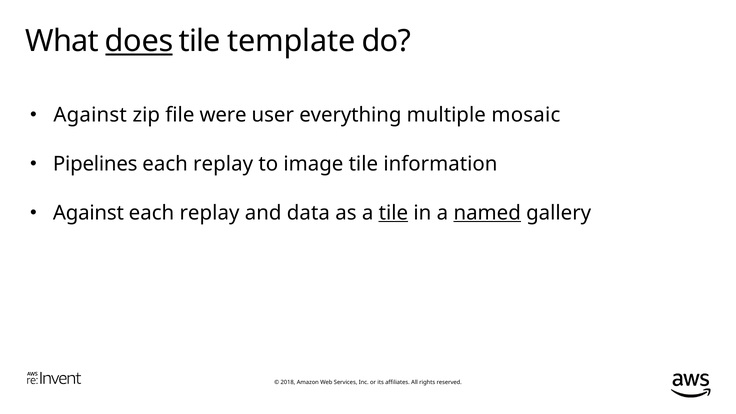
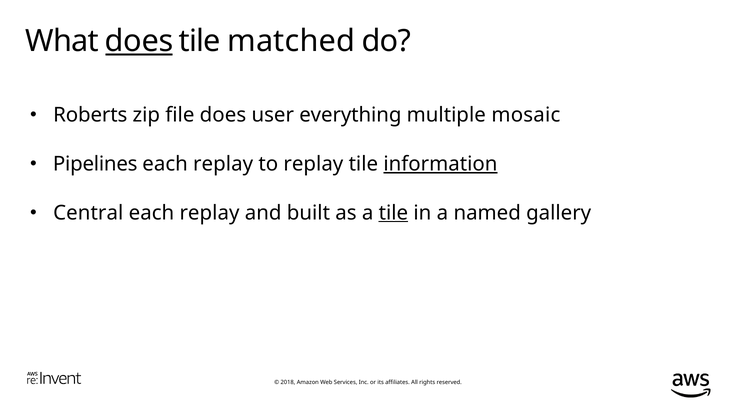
template: template -> matched (291, 41)
Against: Against -> Roberts (90, 115)
file were: were -> does (223, 115)
to image: image -> replay (313, 164)
information underline: none -> present (440, 164)
Against: Against -> Central (88, 213)
data: data -> built (308, 213)
named underline: present -> none (487, 213)
